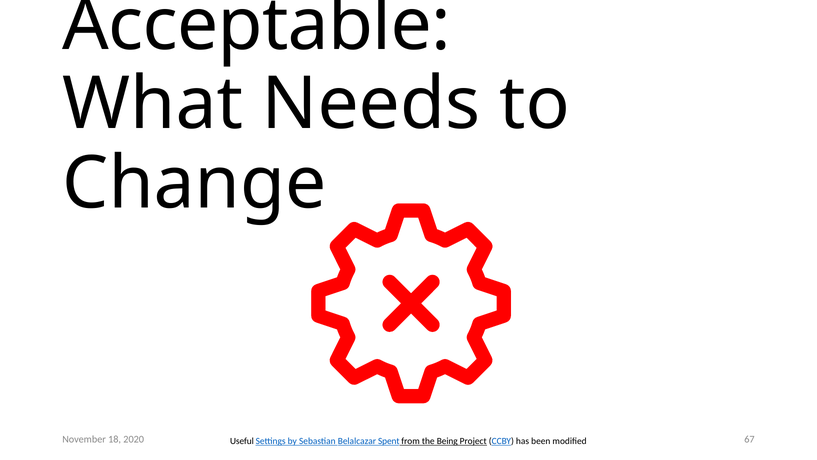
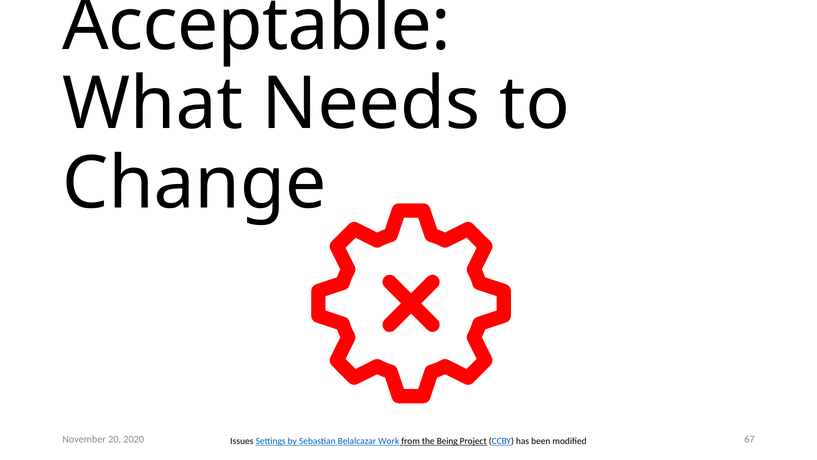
18: 18 -> 20 (115, 439)
Useful: Useful -> Issues (242, 441)
Spent: Spent -> Work (389, 441)
